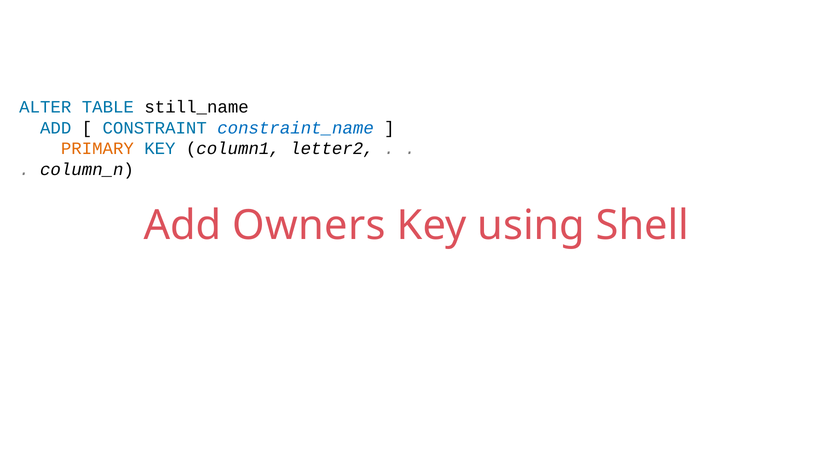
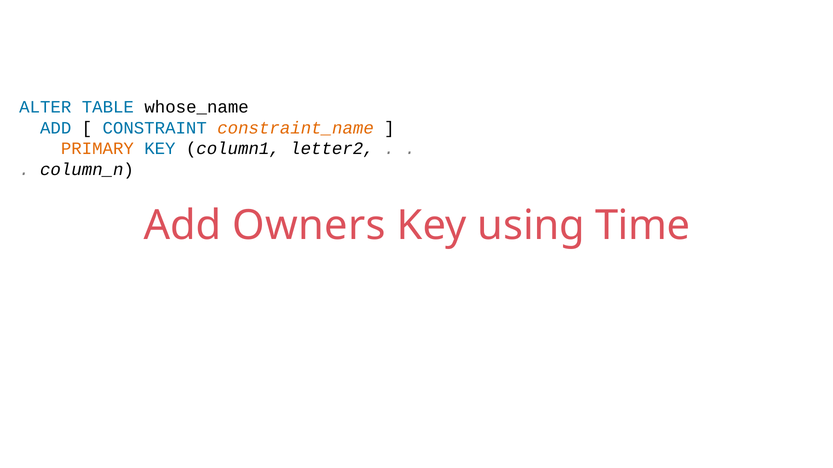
still_name: still_name -> whose_name (197, 107)
constraint_name colour: blue -> orange (296, 128)
Shell: Shell -> Time (643, 226)
